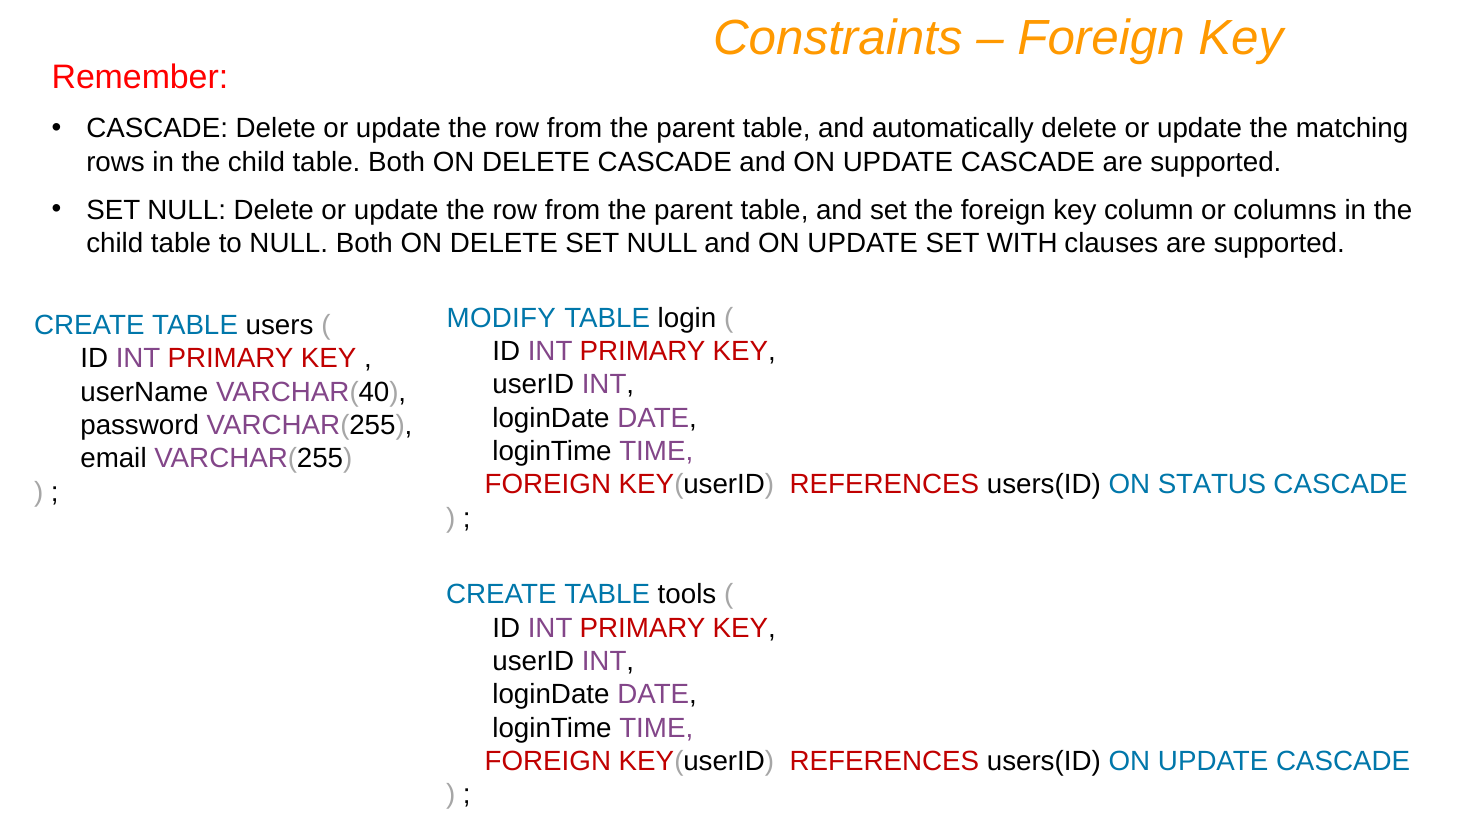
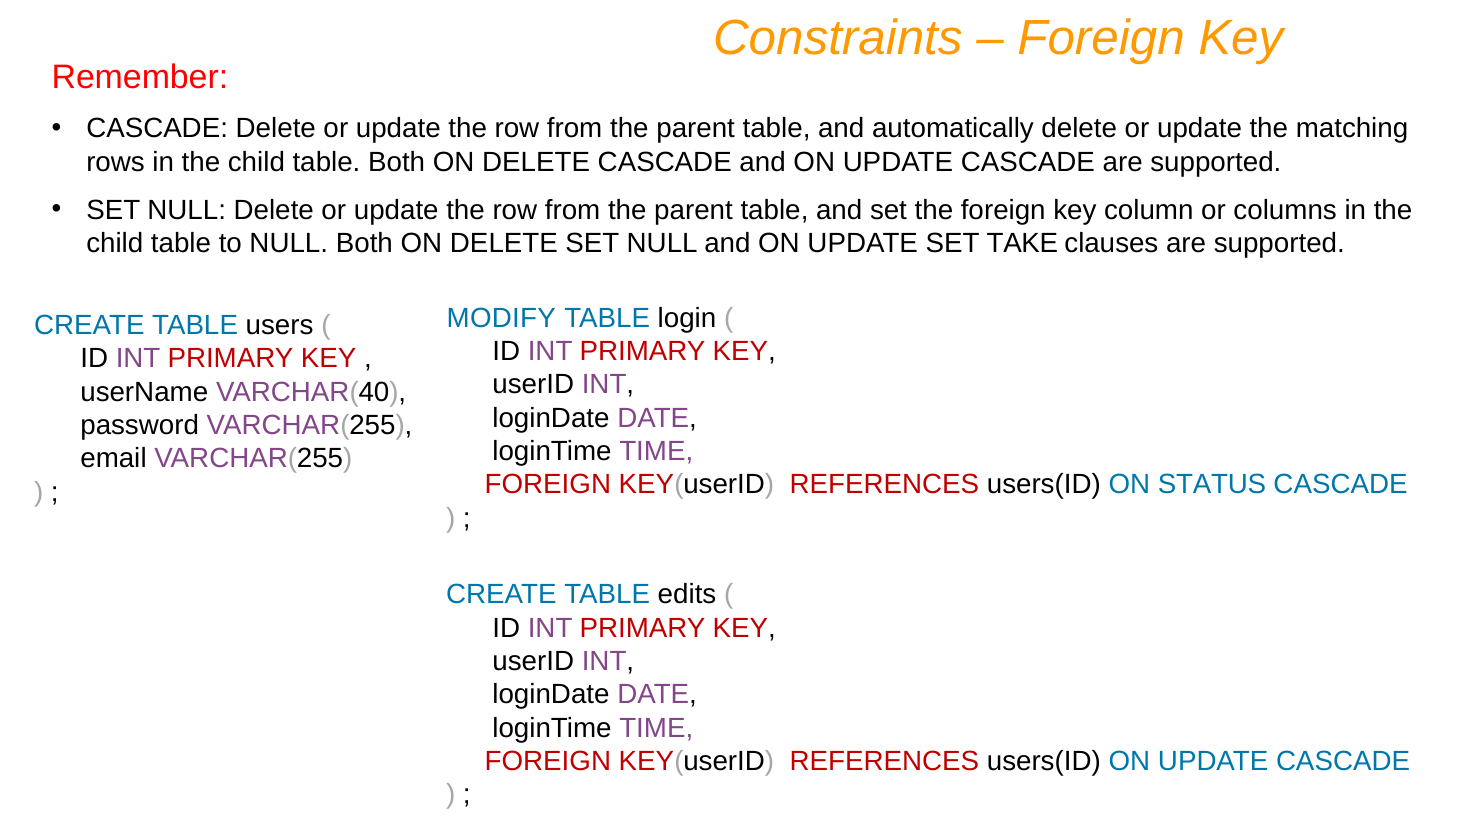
WITH: WITH -> TAKE (1022, 243)
tools: tools -> edits (687, 594)
